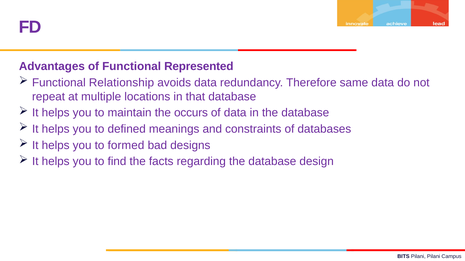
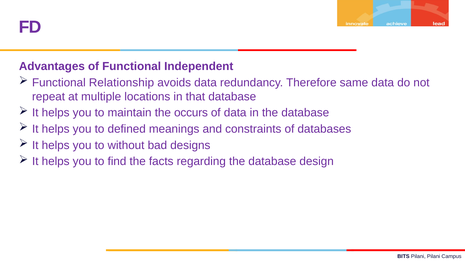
Represented: Represented -> Independent (199, 67)
formed: formed -> without (126, 146)
